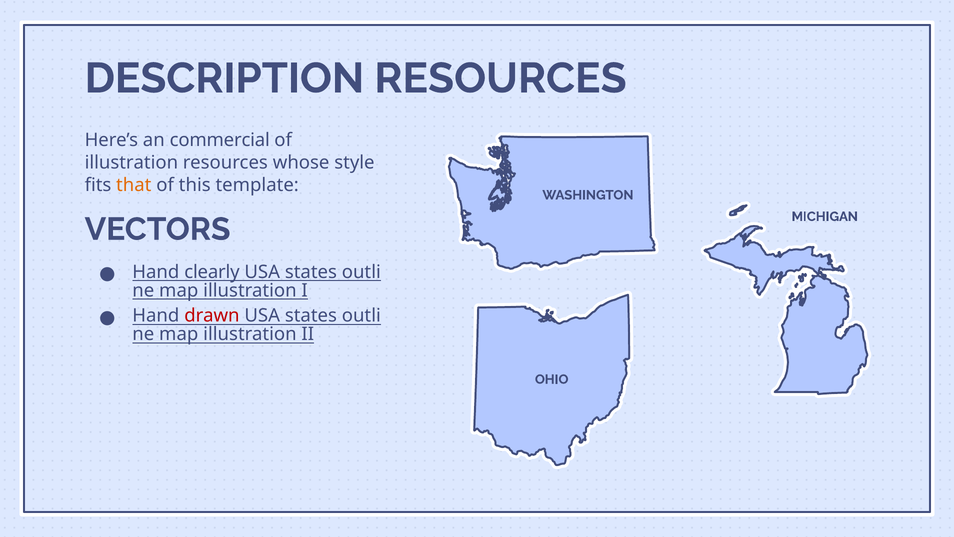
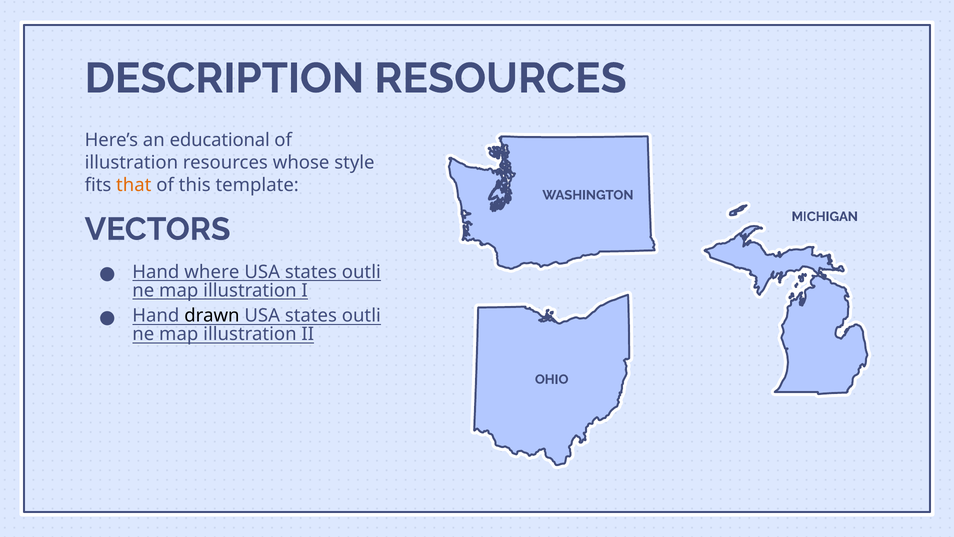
commercial: commercial -> educational (220, 140)
clearly: clearly -> where (212, 272)
drawn colour: red -> black (212, 316)
